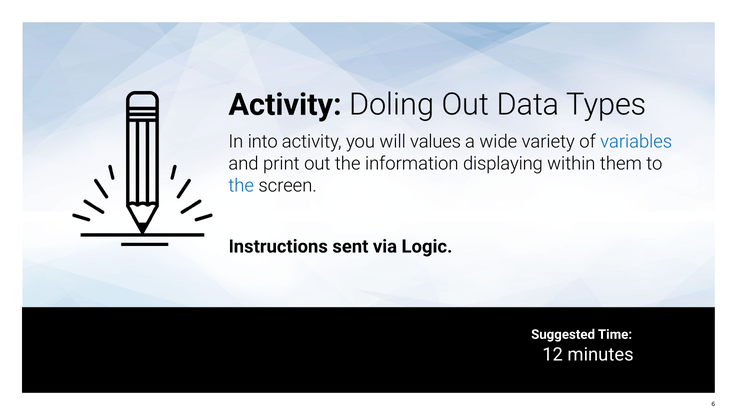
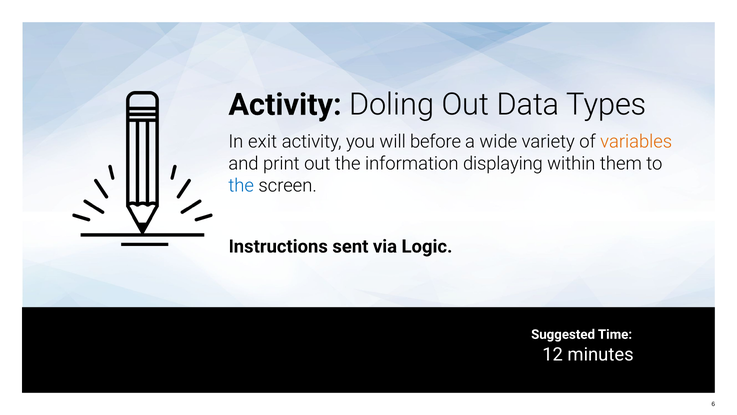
into: into -> exit (263, 141)
values: values -> before (436, 141)
variables colour: blue -> orange (636, 141)
